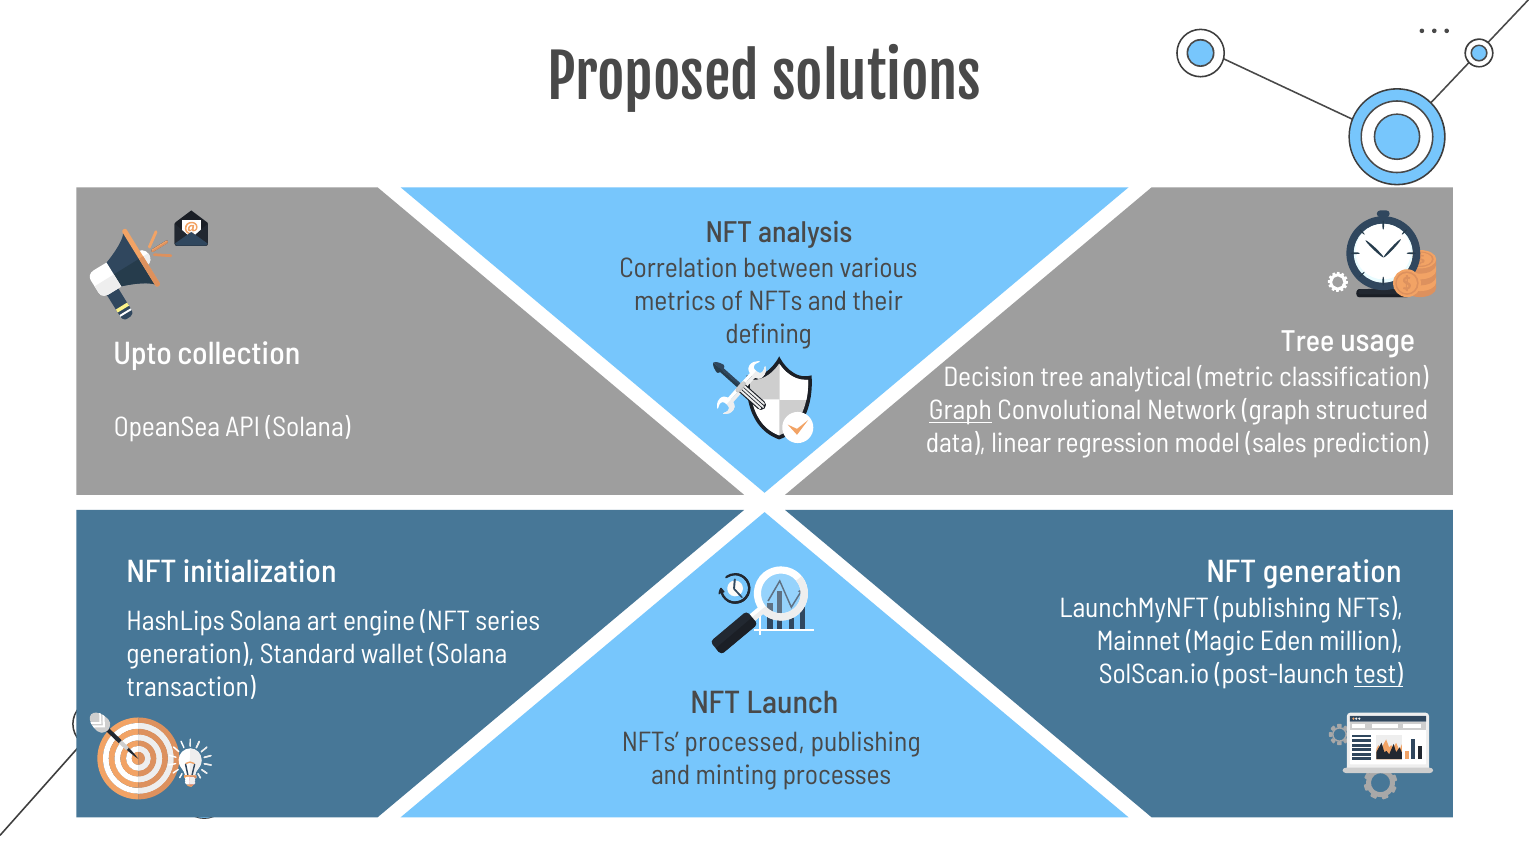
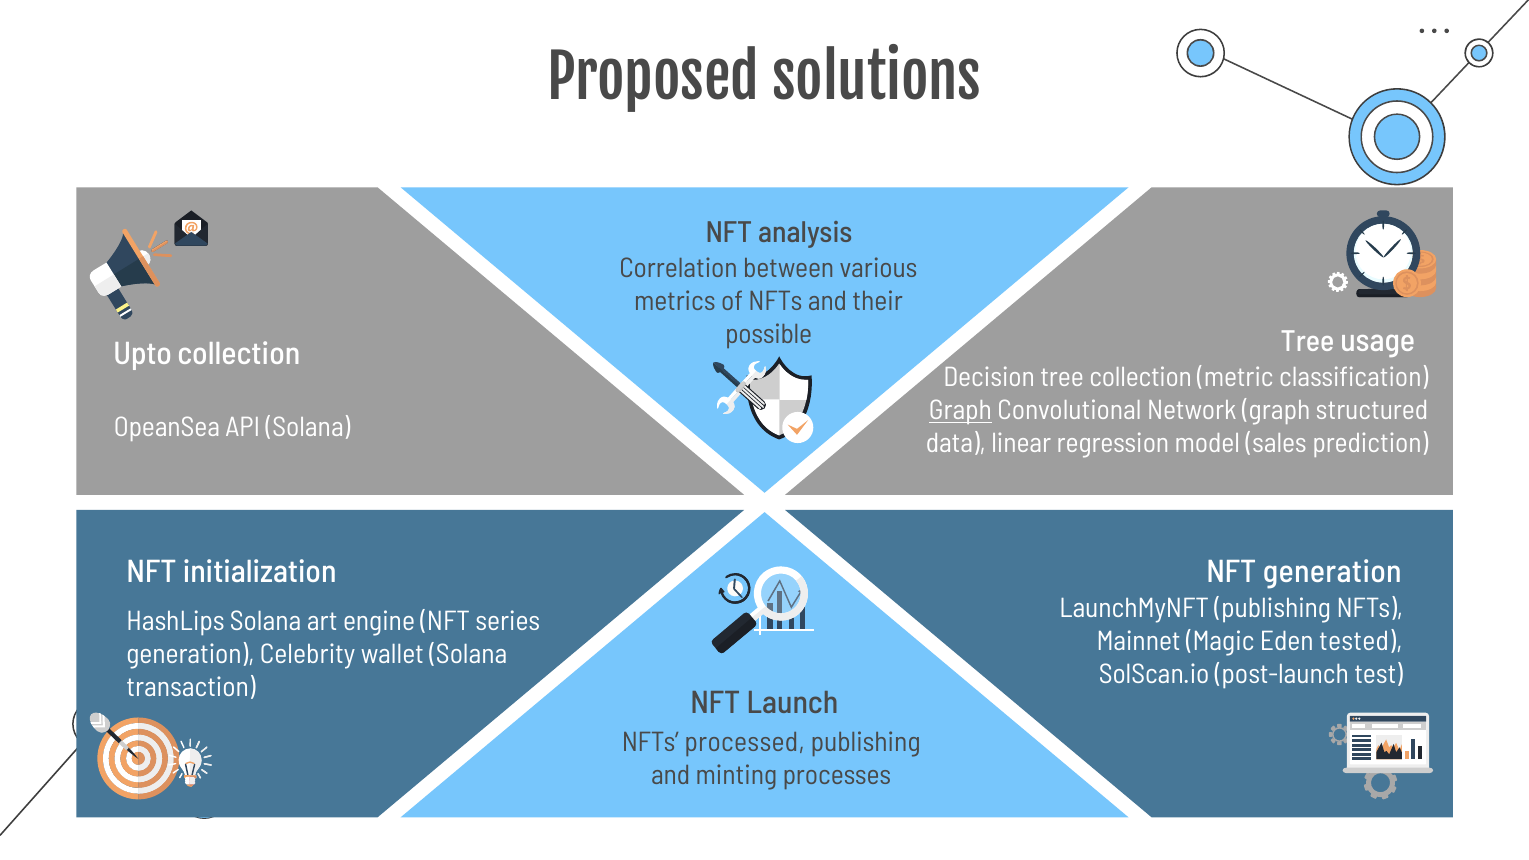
defining: defining -> possible (769, 334)
tree analytical: analytical -> collection (1141, 378)
million: million -> tested (1361, 641)
Standard: Standard -> Celebrity (308, 654)
test underline: present -> none (1379, 675)
